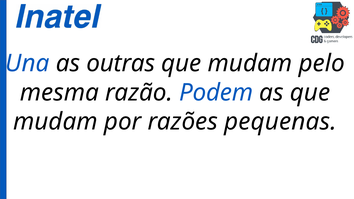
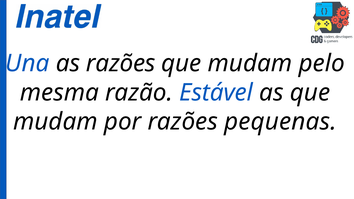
as outras: outras -> razões (121, 63)
Podem: Podem -> Estável (216, 93)
